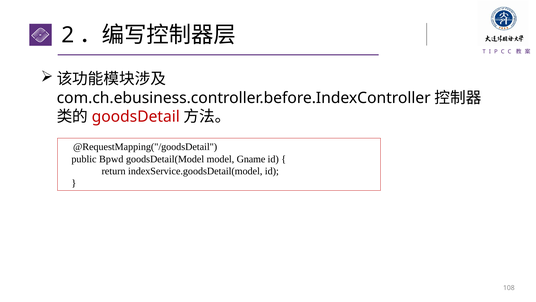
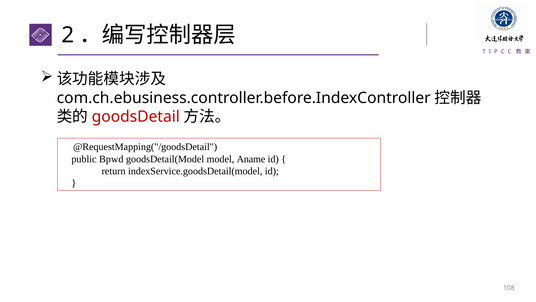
Gname: Gname -> Aname (251, 159)
